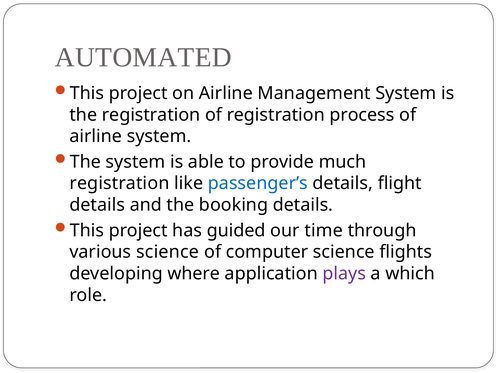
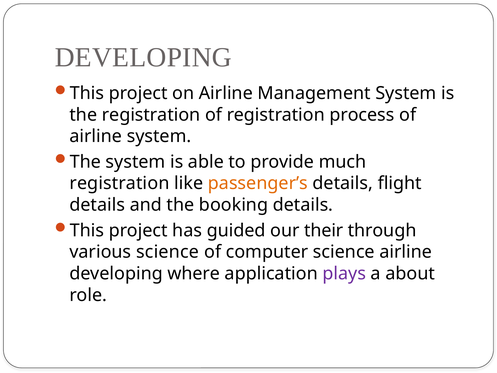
AUTOMATED: AUTOMATED -> DEVELOPING (143, 57)
passenger’s colour: blue -> orange (258, 183)
time: time -> their (324, 230)
science flights: flights -> airline (406, 252)
which: which -> about (410, 273)
